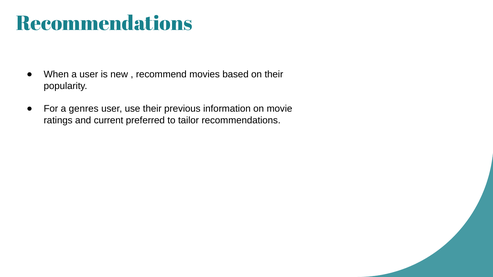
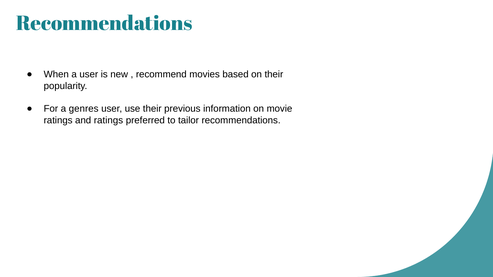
and current: current -> ratings (108, 120)
